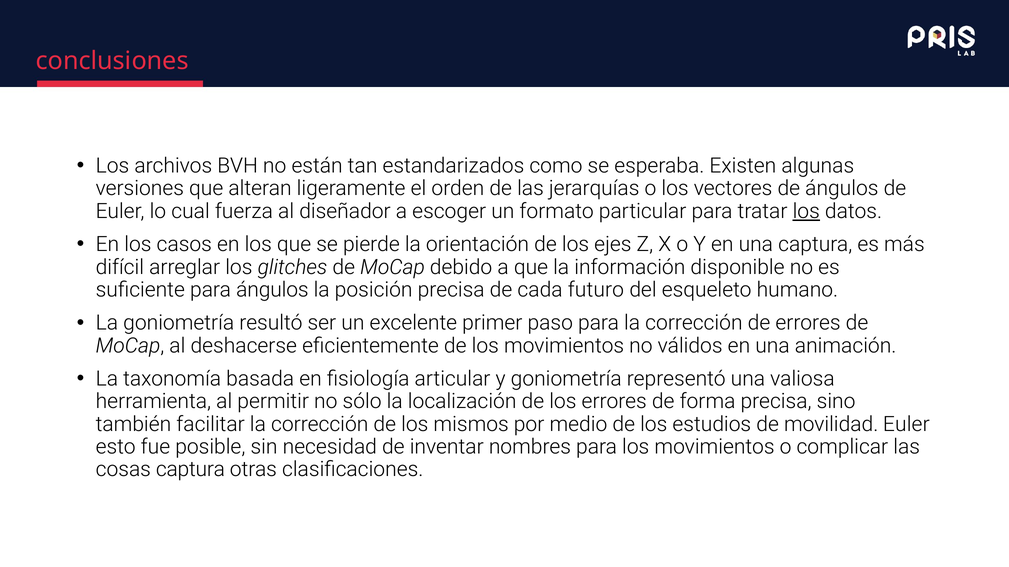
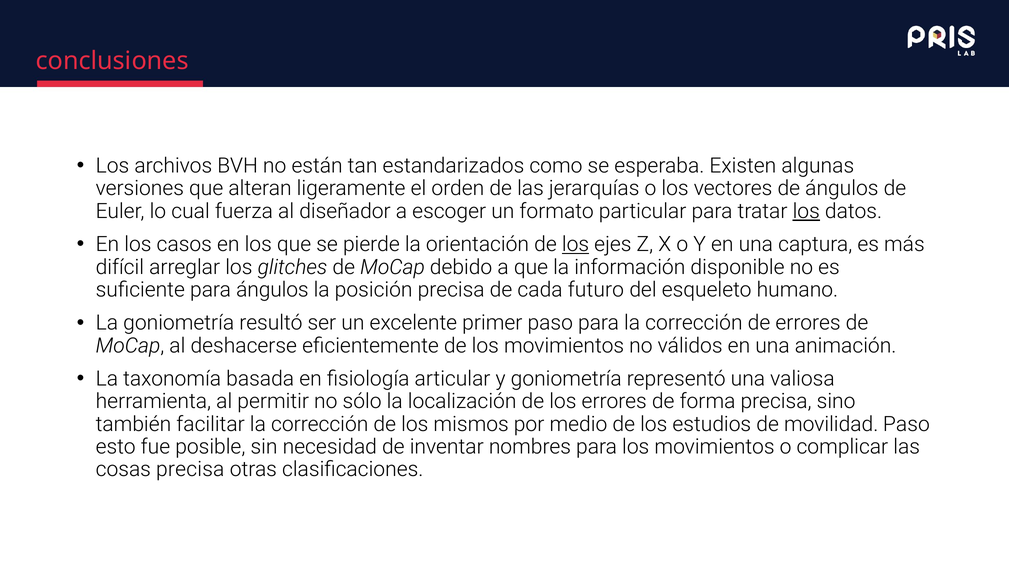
los underline: none -> present (575, 245)
movilidad Euler: Euler -> Paso (906, 425)
cosas captura: captura -> precisa (190, 470)
